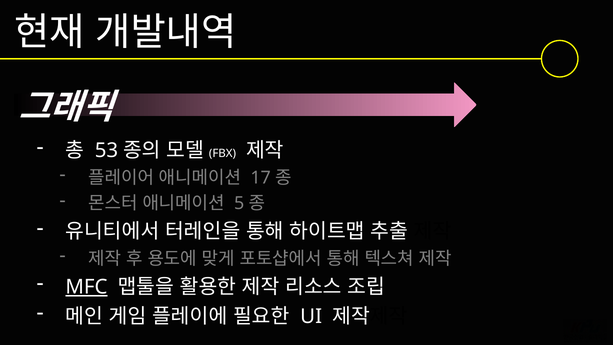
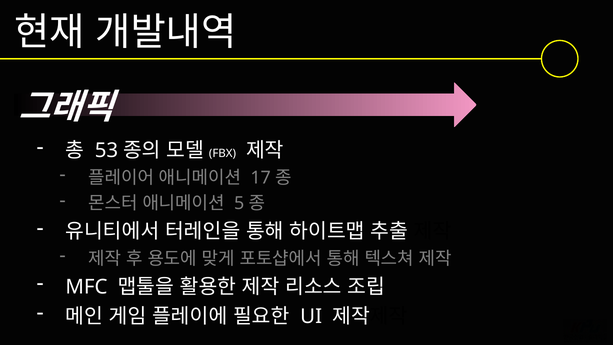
MFC underline: present -> none (86, 287)
